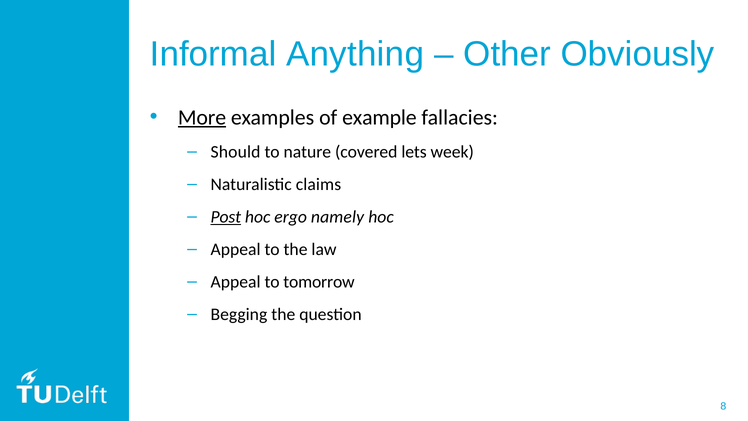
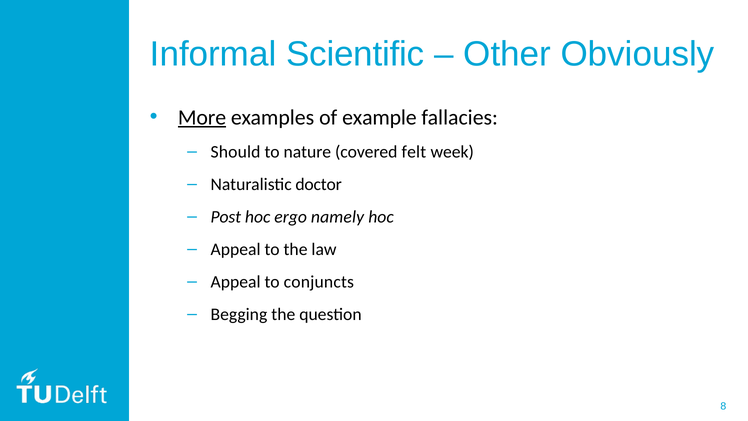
Anything: Anything -> Scientific (355, 54)
lets: lets -> felt (414, 152)
claims: claims -> doctor (319, 184)
Post underline: present -> none (226, 217)
tomorrow: tomorrow -> conjuncts (319, 282)
